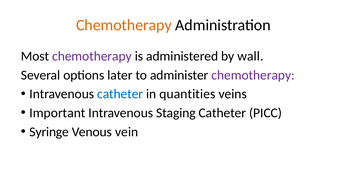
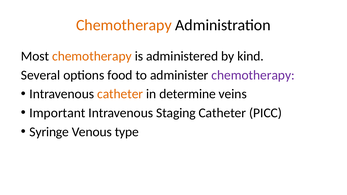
chemotherapy colour: purple -> orange (92, 56)
wall: wall -> kind (251, 56)
later: later -> food (120, 75)
catheter colour: blue -> orange (120, 94)
quantities: quantities -> determine (188, 94)
vein: vein -> type (127, 132)
